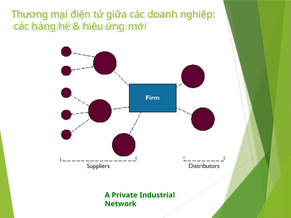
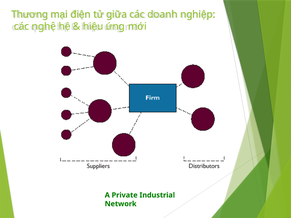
hàng: hàng -> nghệ (44, 26)
